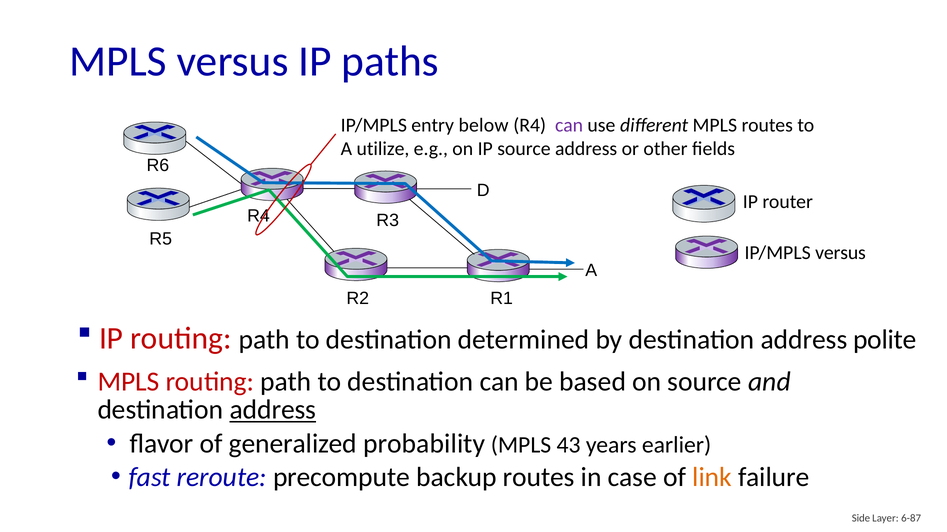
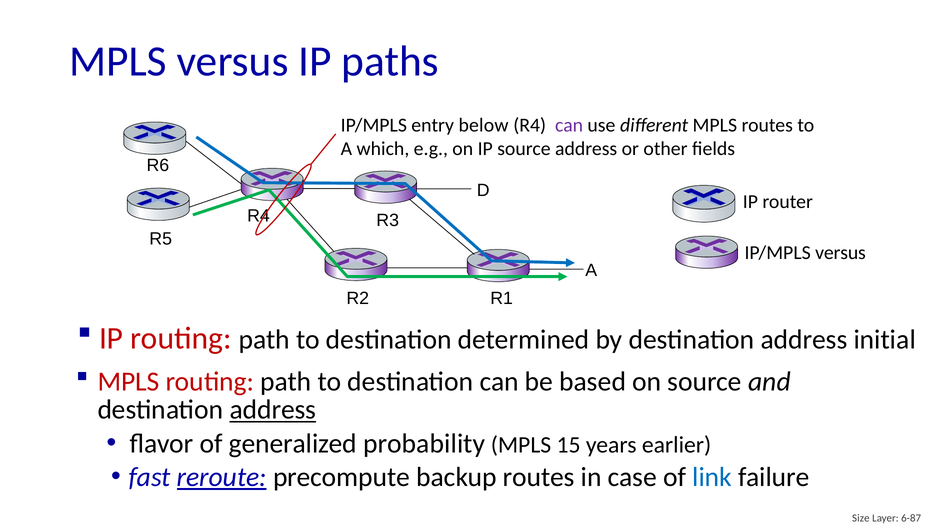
utilize: utilize -> which (383, 149)
polite: polite -> initial (885, 340)
43: 43 -> 15 (569, 445)
reroute underline: none -> present (222, 478)
link colour: orange -> blue (712, 478)
Side: Side -> Size (861, 519)
